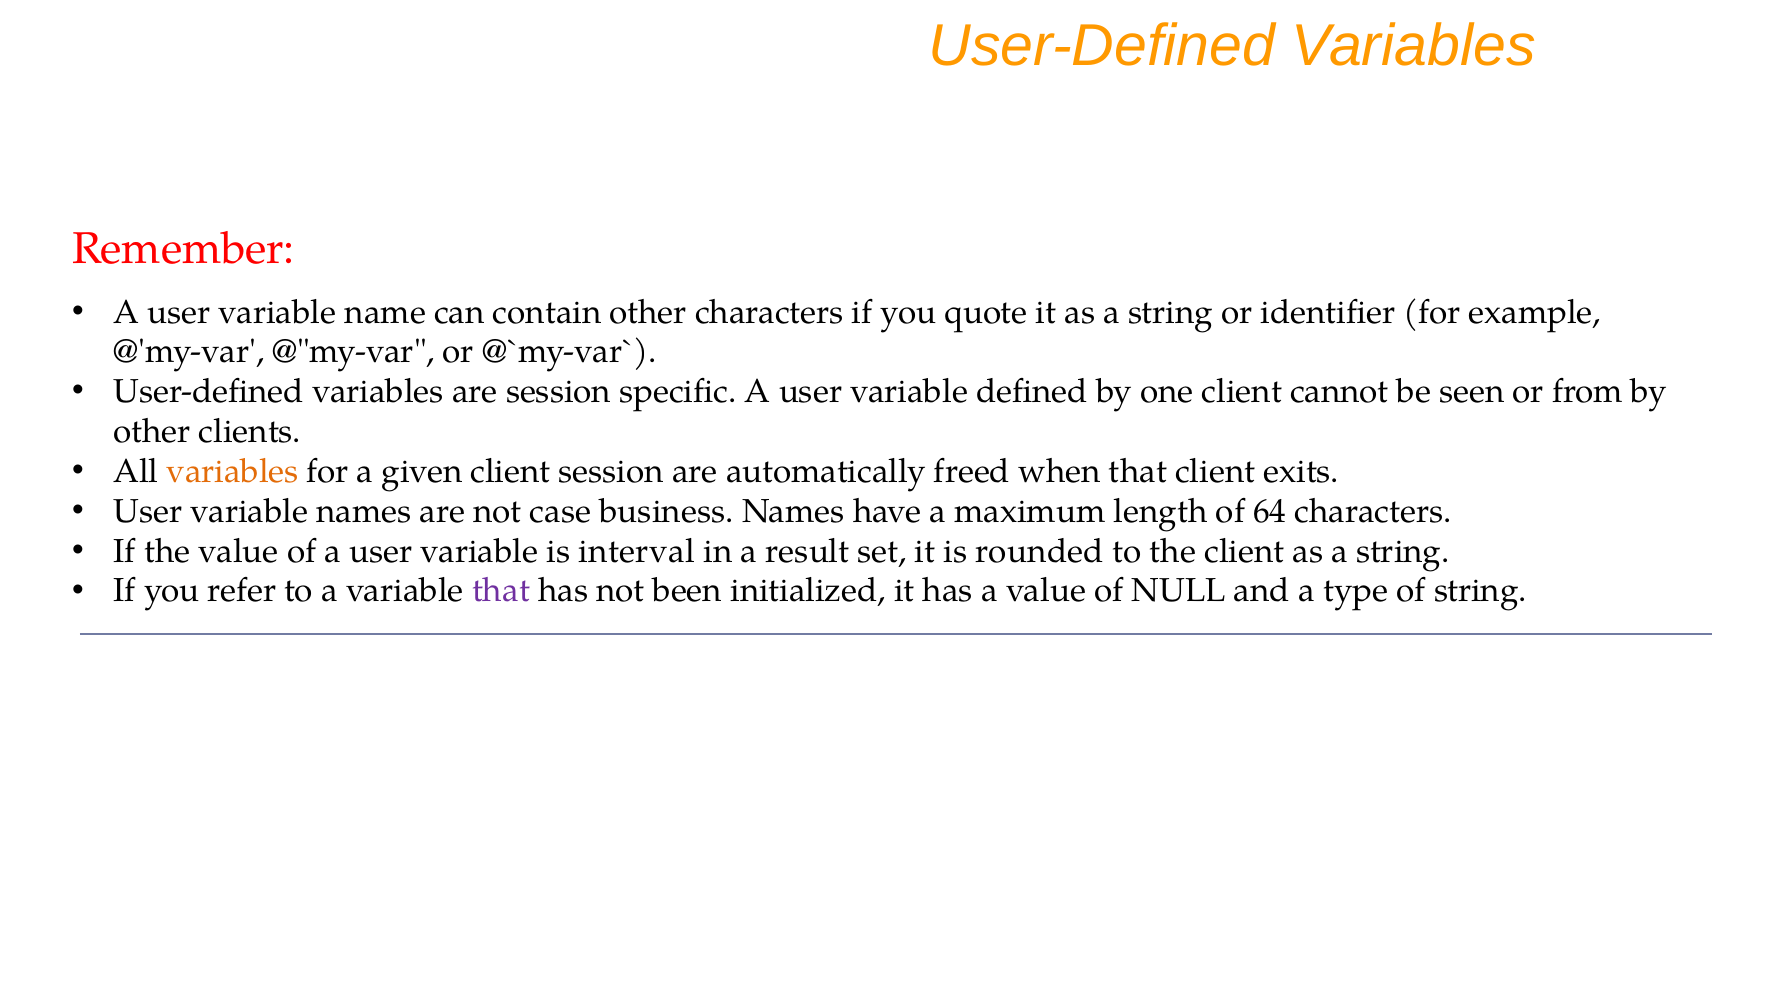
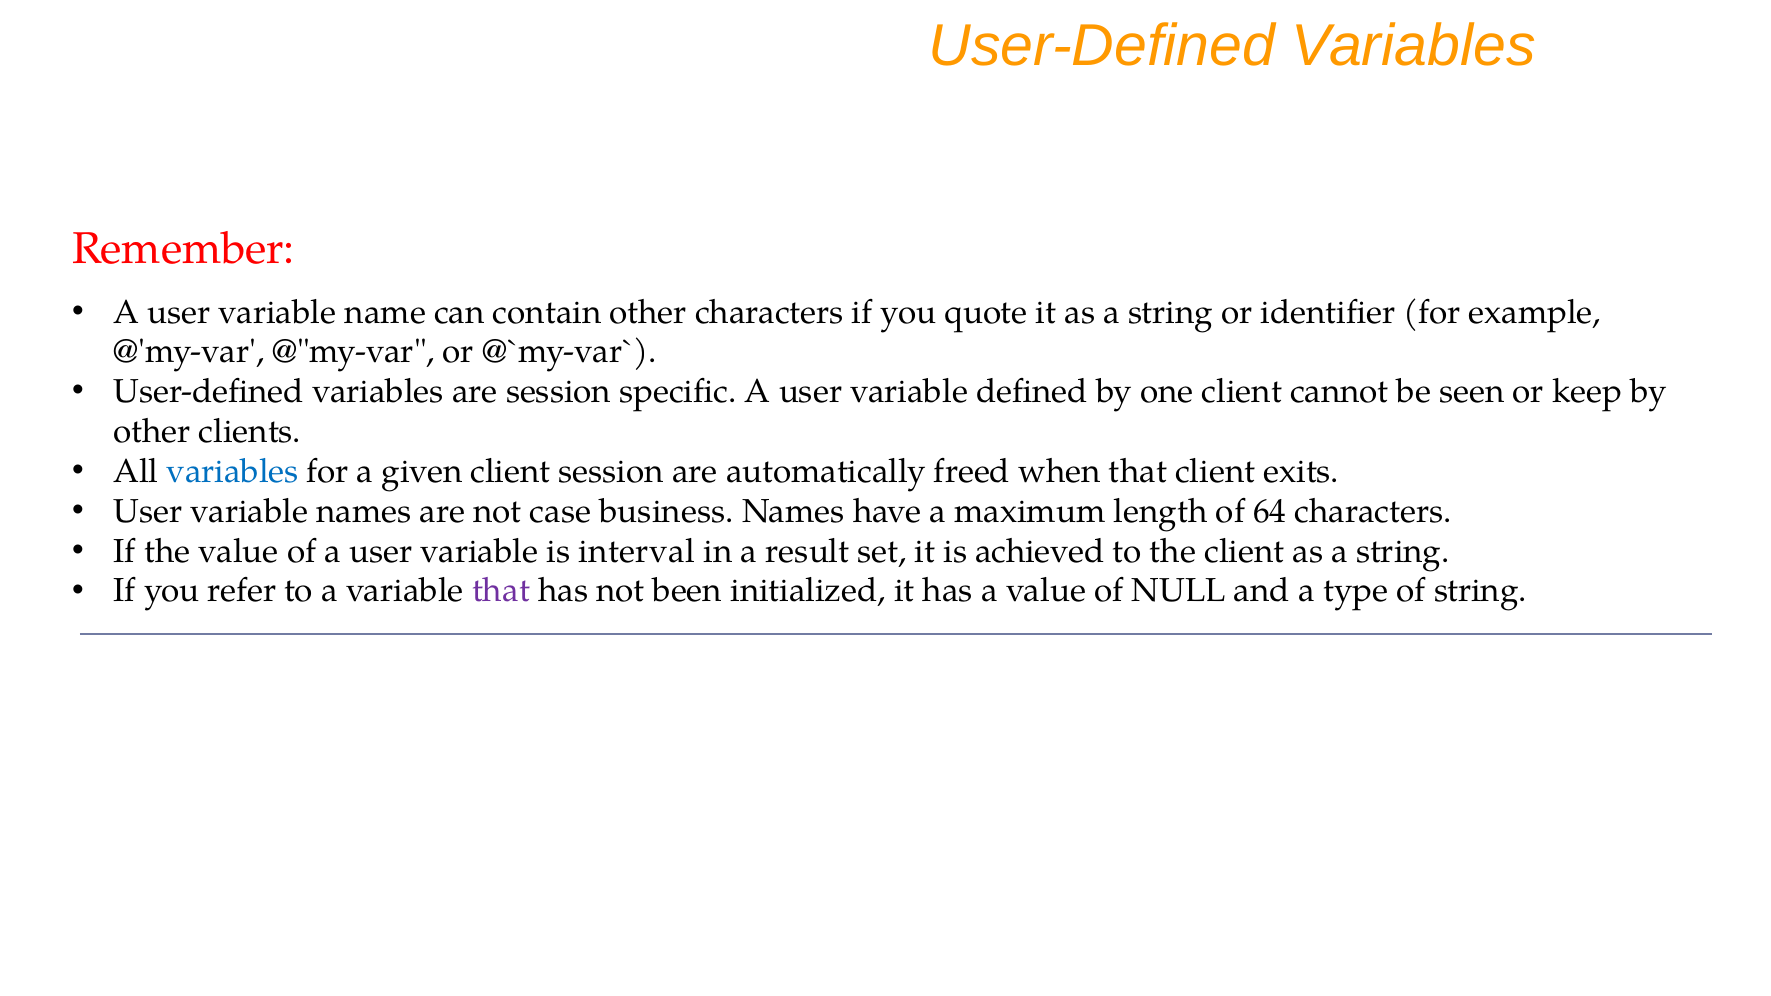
from: from -> keep (1587, 392)
variables colour: orange -> blue (233, 472)
rounded: rounded -> achieved (1040, 551)
